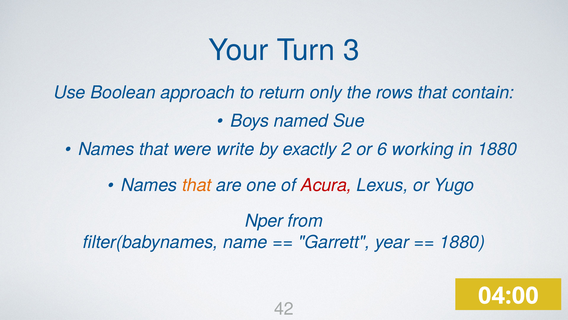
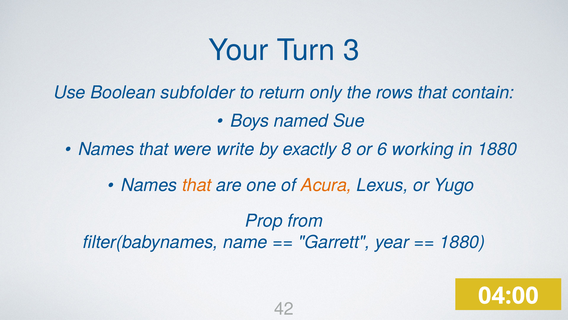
approach: approach -> subfolder (198, 92)
2: 2 -> 8 (347, 149)
Acura colour: red -> orange (326, 185)
Nper: Nper -> Prop (264, 221)
